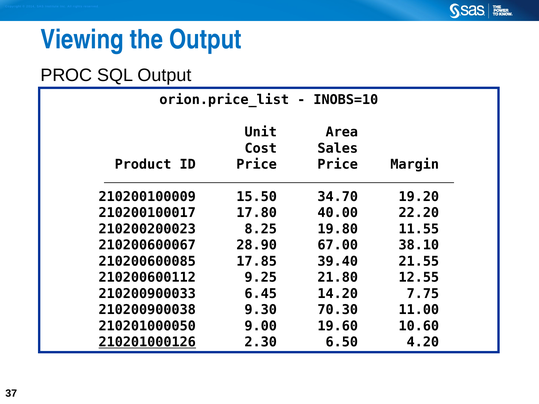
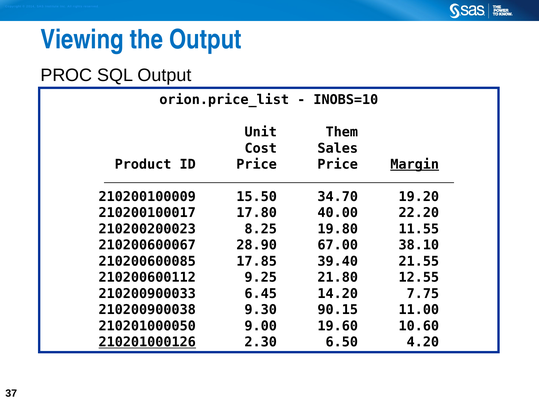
Area: Area -> Them (342, 132)
Margin underline: none -> present (415, 164)
70.30: 70.30 -> 90.15 (338, 310)
